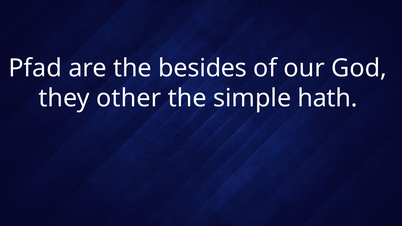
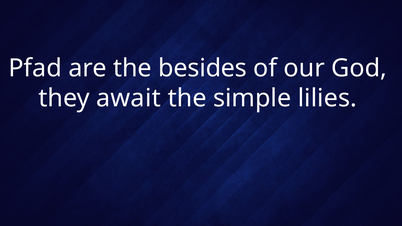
other: other -> await (129, 98)
hath: hath -> lilies (327, 98)
